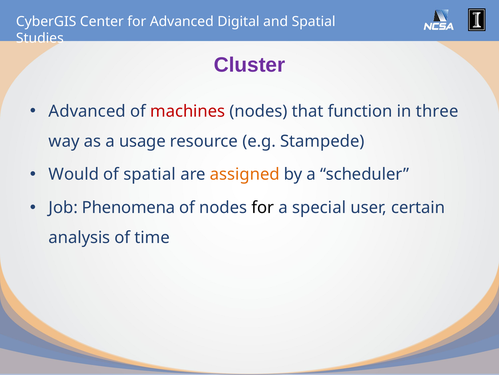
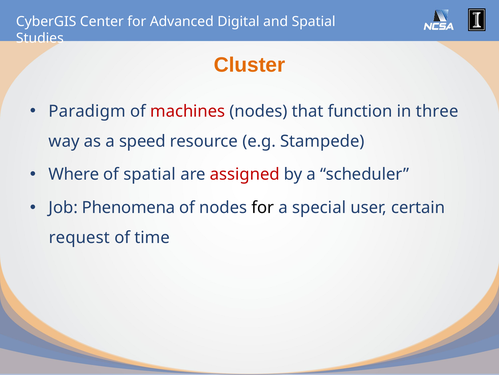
Cluster colour: purple -> orange (249, 65)
Advanced: Advanced -> Paradigm (87, 111)
usage: usage -> speed (142, 141)
Would: Would -> Where (74, 174)
assigned colour: orange -> red (245, 174)
analysis: analysis -> request (79, 237)
